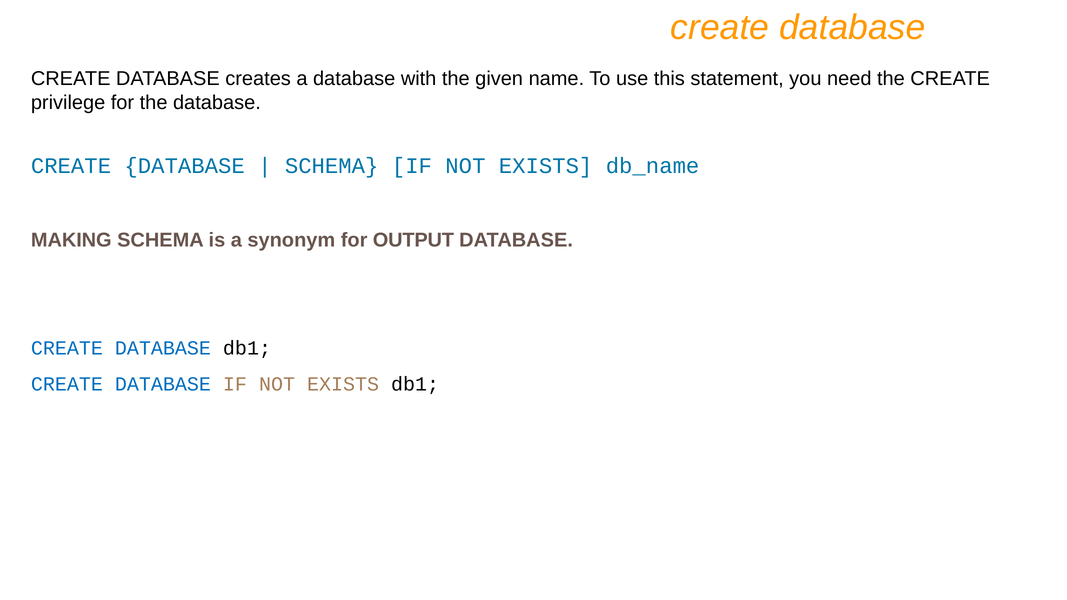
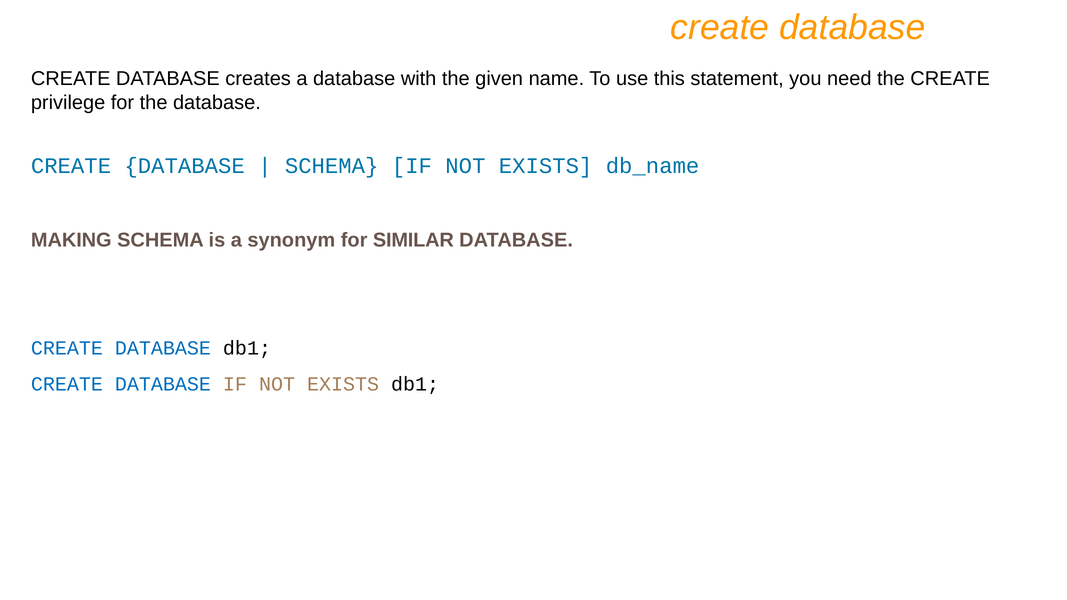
OUTPUT: OUTPUT -> SIMILAR (413, 240)
